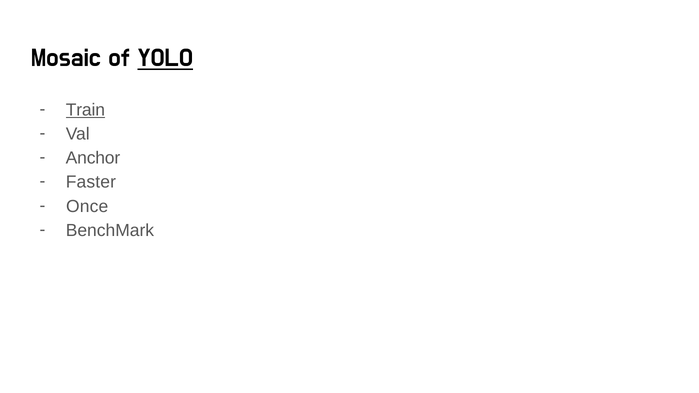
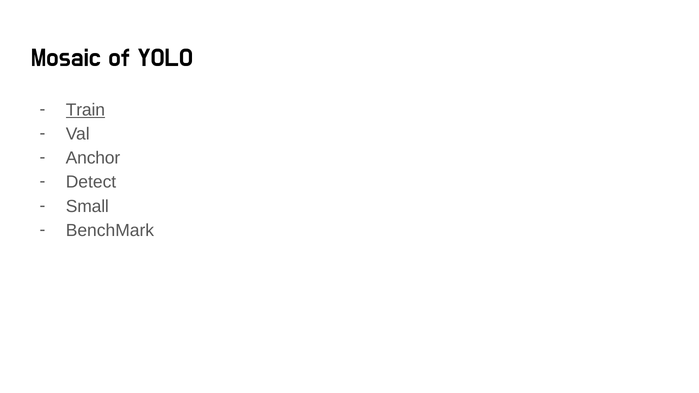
YOLO underline: present -> none (165, 58)
Faster: Faster -> Detect (91, 182)
Once: Once -> Small (87, 206)
